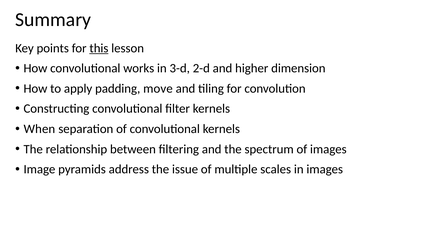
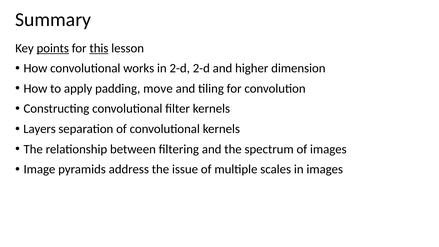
points underline: none -> present (53, 48)
in 3-d: 3-d -> 2-d (180, 68)
When: When -> Layers (40, 129)
